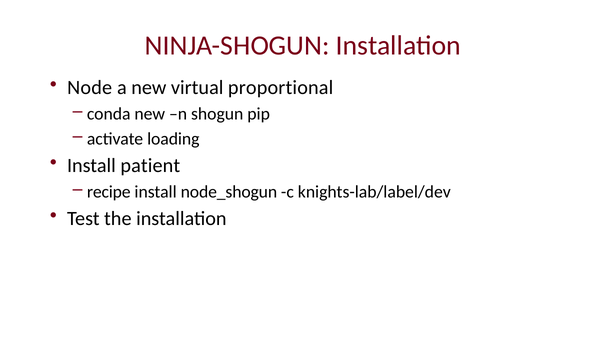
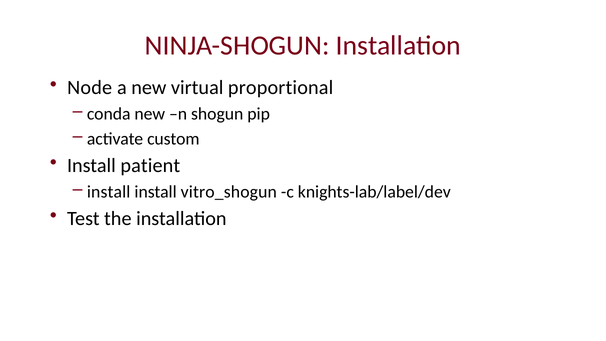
loading: loading -> custom (173, 139)
recipe: recipe -> install (109, 192)
node_shogun: node_shogun -> vitro_shogun (229, 192)
